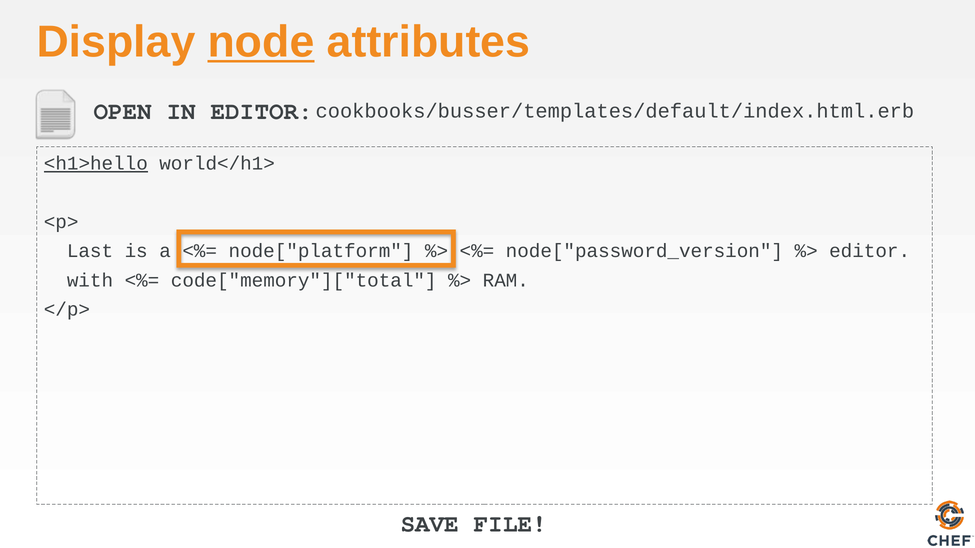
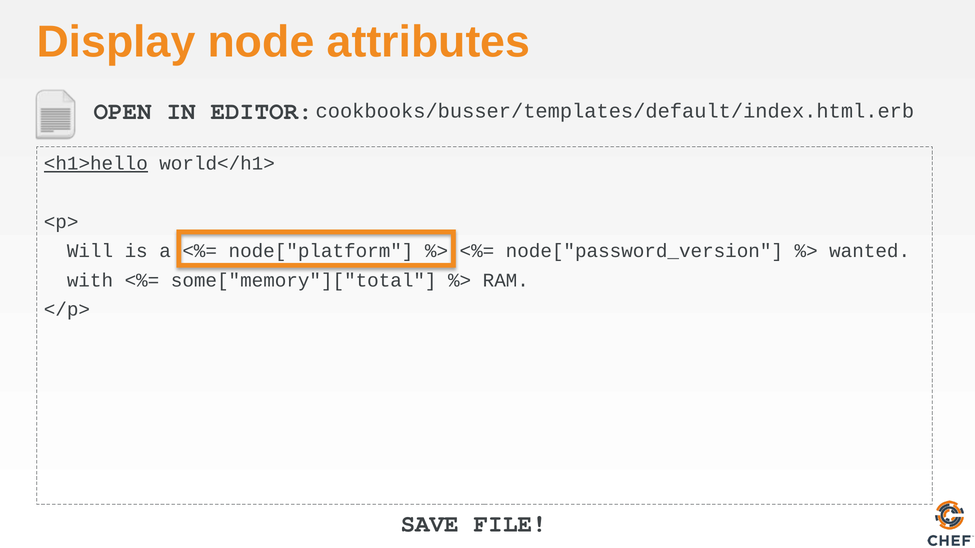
node underline: present -> none (261, 42)
Last: Last -> Will (90, 251)
editor: editor -> wanted (870, 251)
code["memory"]["total: code["memory"]["total -> some["memory"]["total (304, 280)
